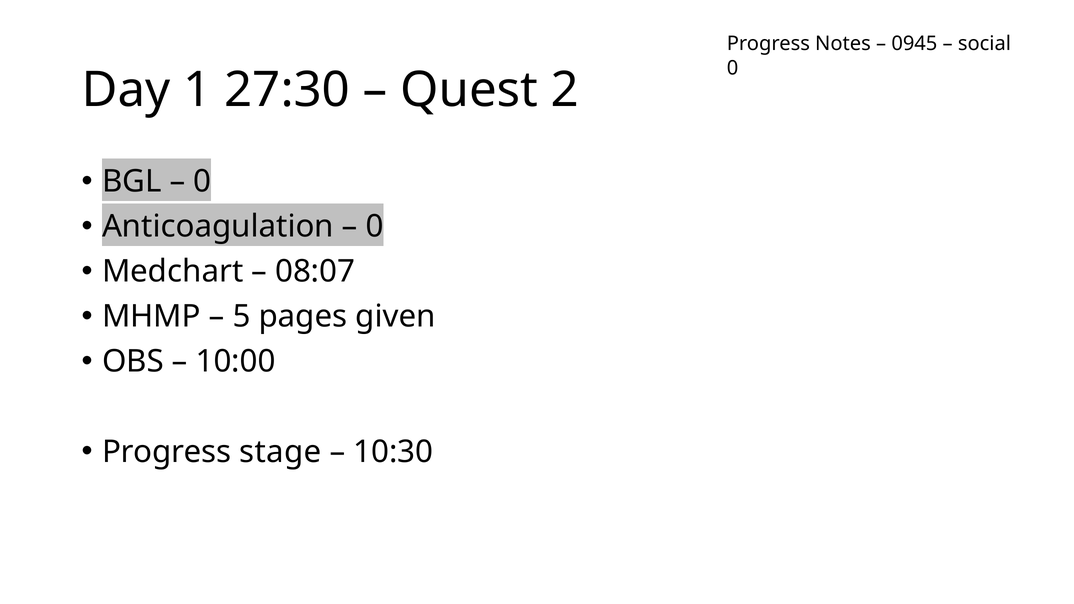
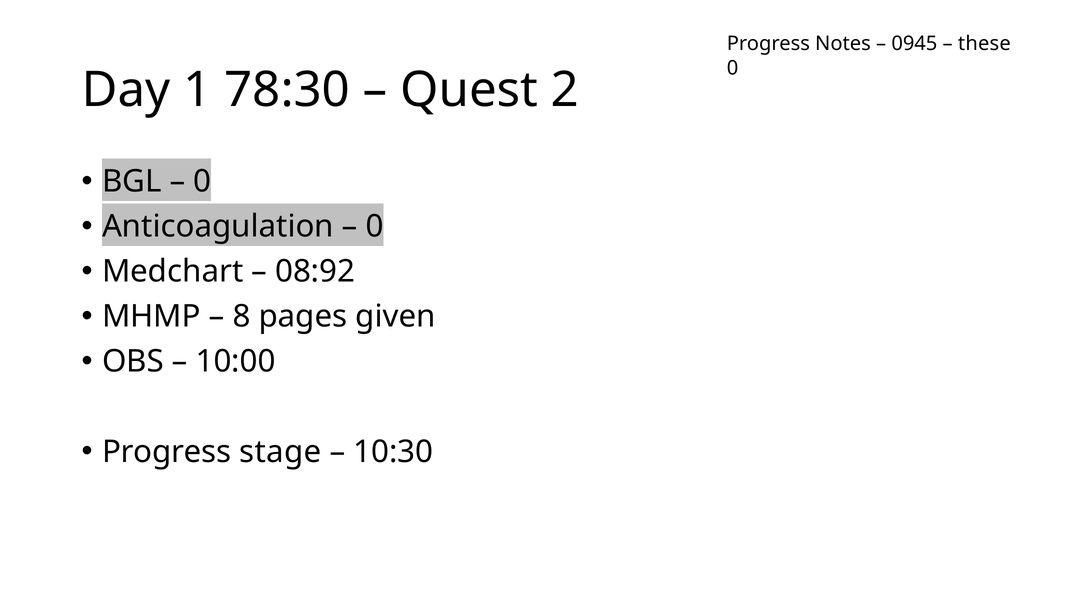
social: social -> these (984, 44)
27:30: 27:30 -> 78:30 (287, 90)
08:07: 08:07 -> 08:92 (315, 272)
5: 5 -> 8 (242, 317)
